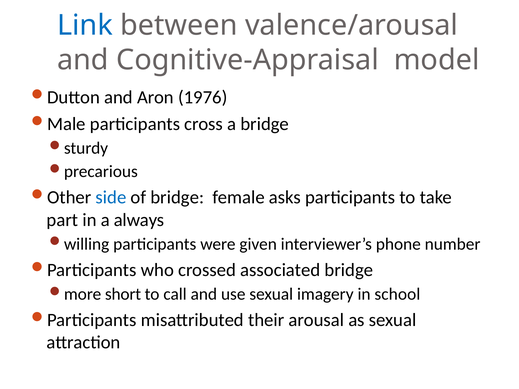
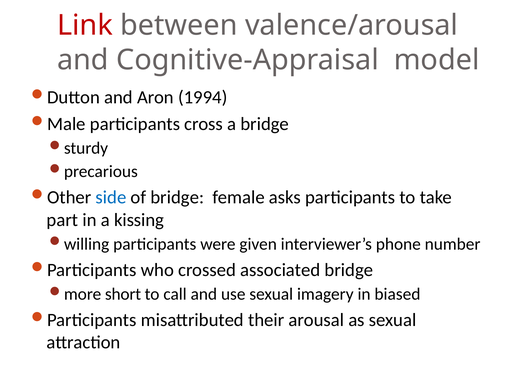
Link colour: blue -> red (85, 25)
1976: 1976 -> 1994 (203, 97)
always: always -> kissing (139, 220)
school: school -> biased (397, 294)
